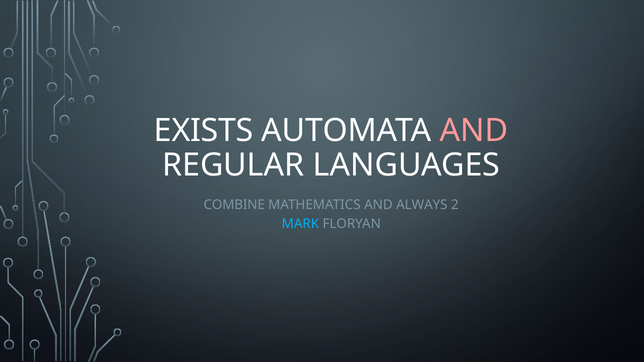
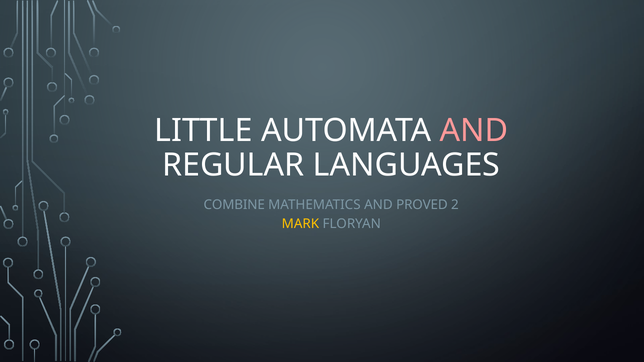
EXISTS: EXISTS -> LITTLE (203, 131)
ALWAYS: ALWAYS -> PROVED (422, 205)
MARK colour: light blue -> yellow (300, 224)
